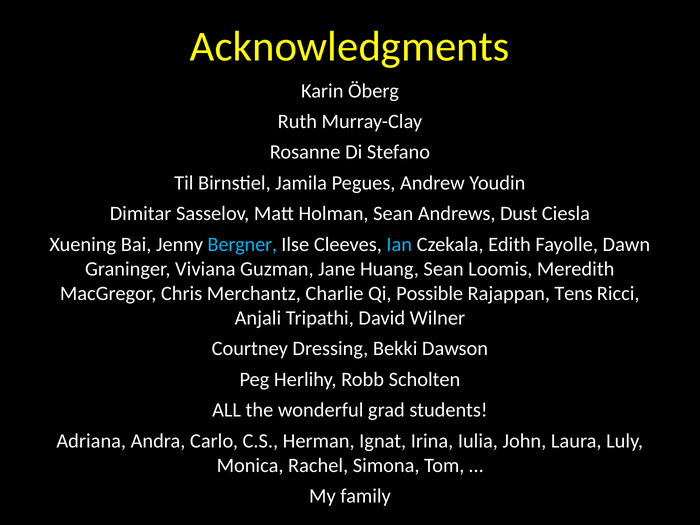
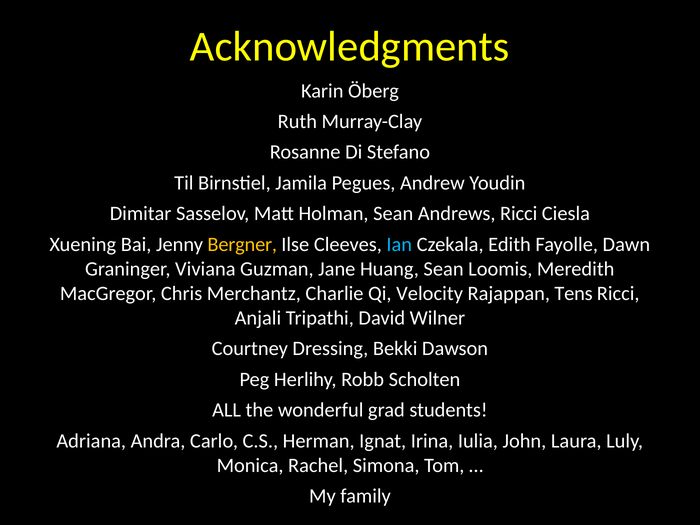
Andrews Dust: Dust -> Ricci (519, 214)
Bergner colour: light blue -> yellow (242, 244)
Possible: Possible -> Velocity (430, 293)
